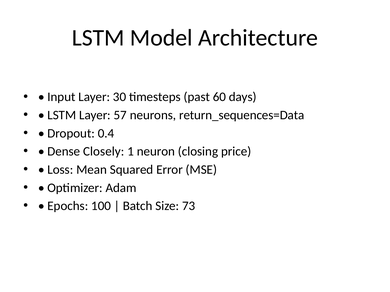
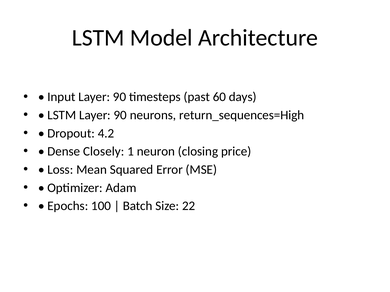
Input Layer 30: 30 -> 90 (120, 97)
LSTM Layer 57: 57 -> 90 (120, 115)
return_sequences=Data: return_sequences=Data -> return_sequences=High (242, 115)
0.4: 0.4 -> 4.2 (106, 133)
73: 73 -> 22 (189, 206)
